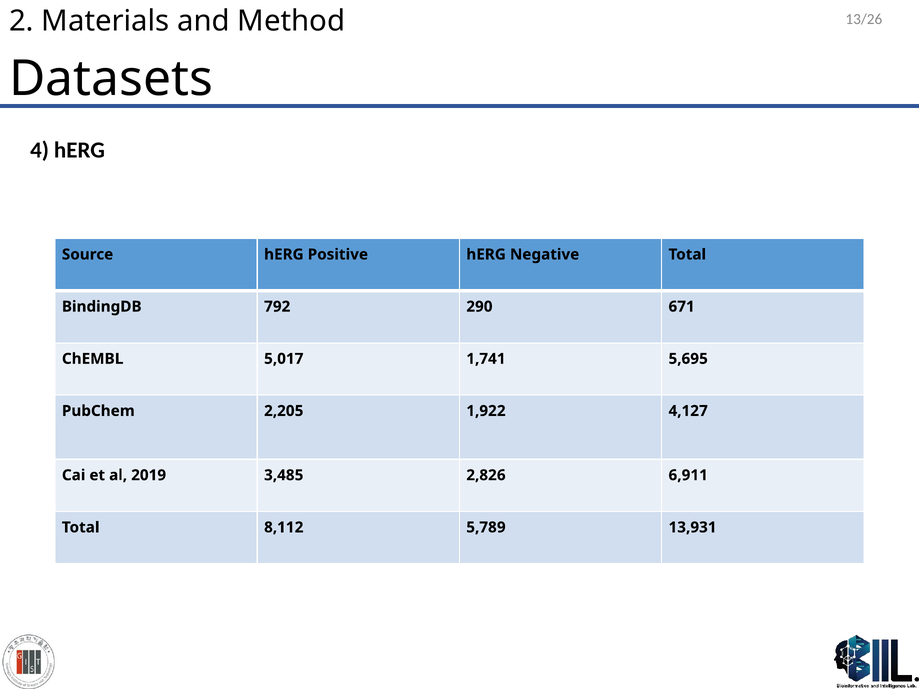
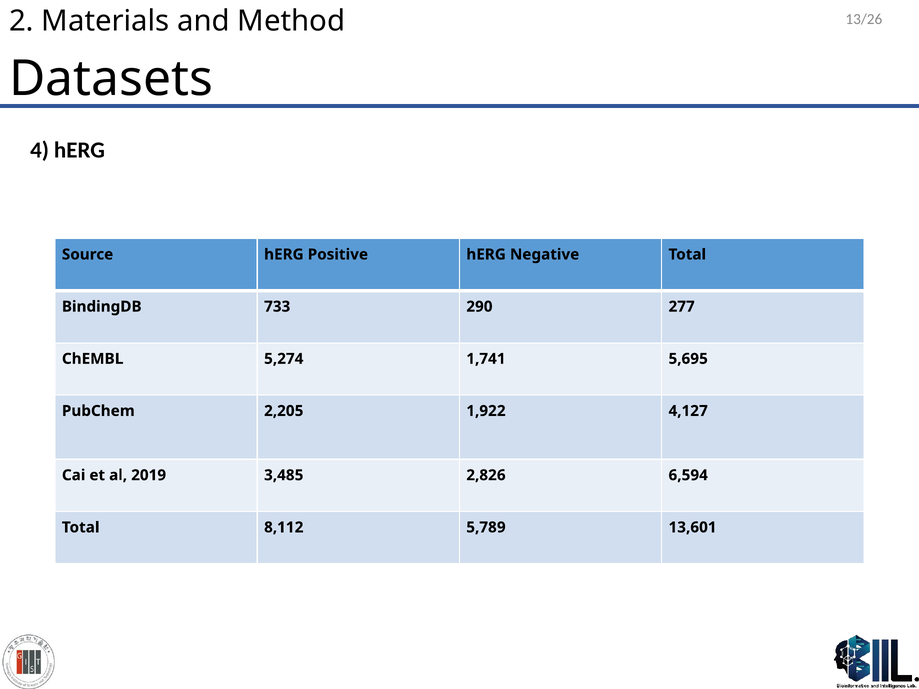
792: 792 -> 733 (277, 307)
671: 671 -> 277 (682, 307)
5,017: 5,017 -> 5,274 (284, 359)
6,911: 6,911 -> 6,594 (688, 475)
13,931: 13,931 -> 13,601 (693, 528)
